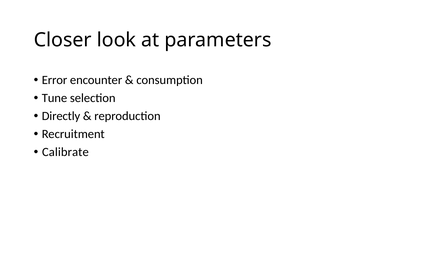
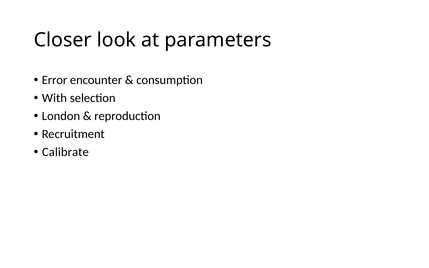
Tune: Tune -> With (54, 98)
Directly: Directly -> London (61, 116)
